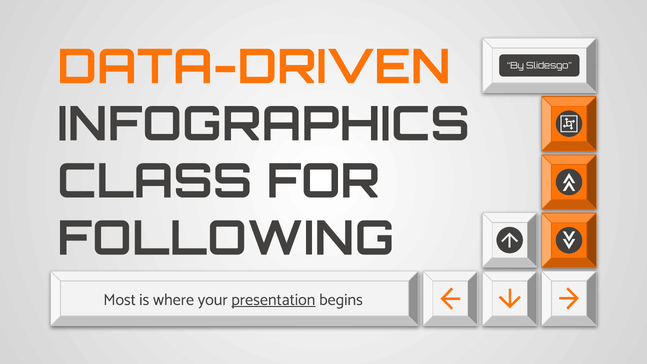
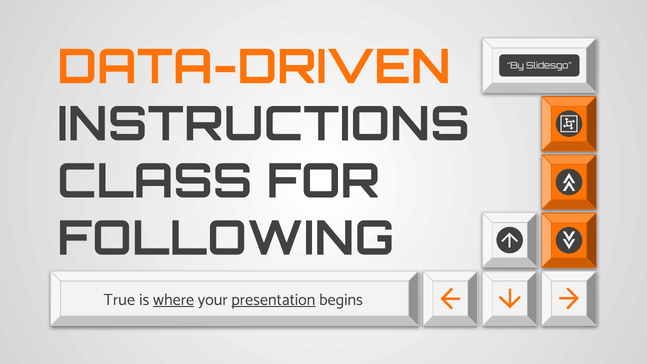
INFOGRAPHICS: INFOGRAPHICS -> INSTRUCTIONS (263, 125)
Most: Most -> True (119, 300)
where underline: none -> present (174, 300)
